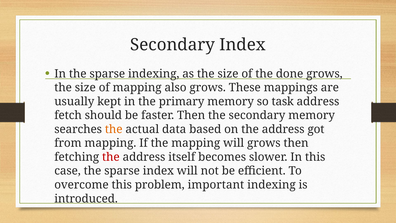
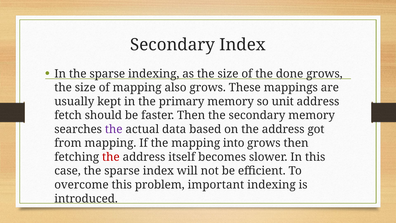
task: task -> unit (283, 101)
the colour: orange -> purple (114, 129)
mapping will: will -> into (234, 143)
